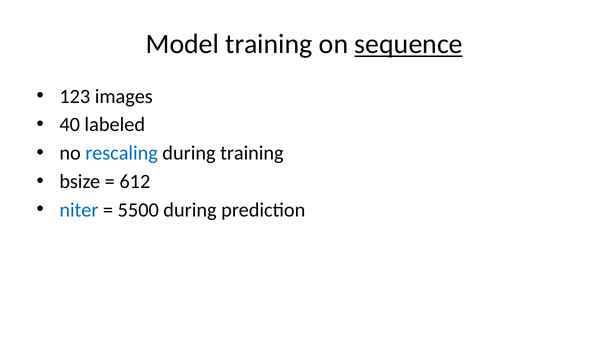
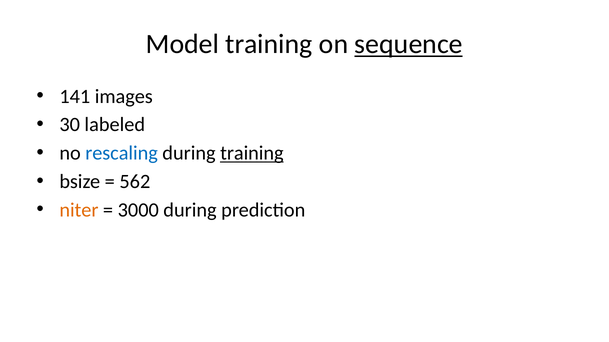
123: 123 -> 141 (75, 97)
40: 40 -> 30 (70, 125)
training underline: none -> present (252, 153)
612: 612 -> 562 (135, 182)
niter colour: blue -> orange (79, 210)
5500: 5500 -> 3000 (138, 210)
